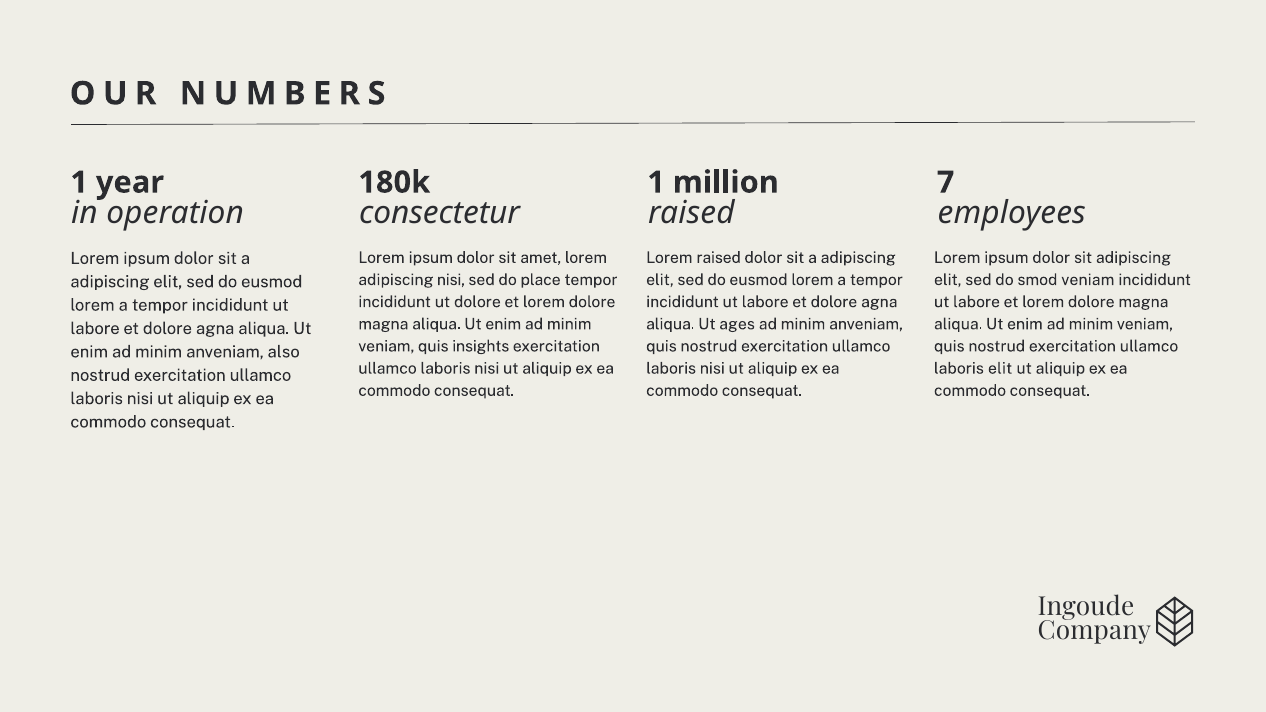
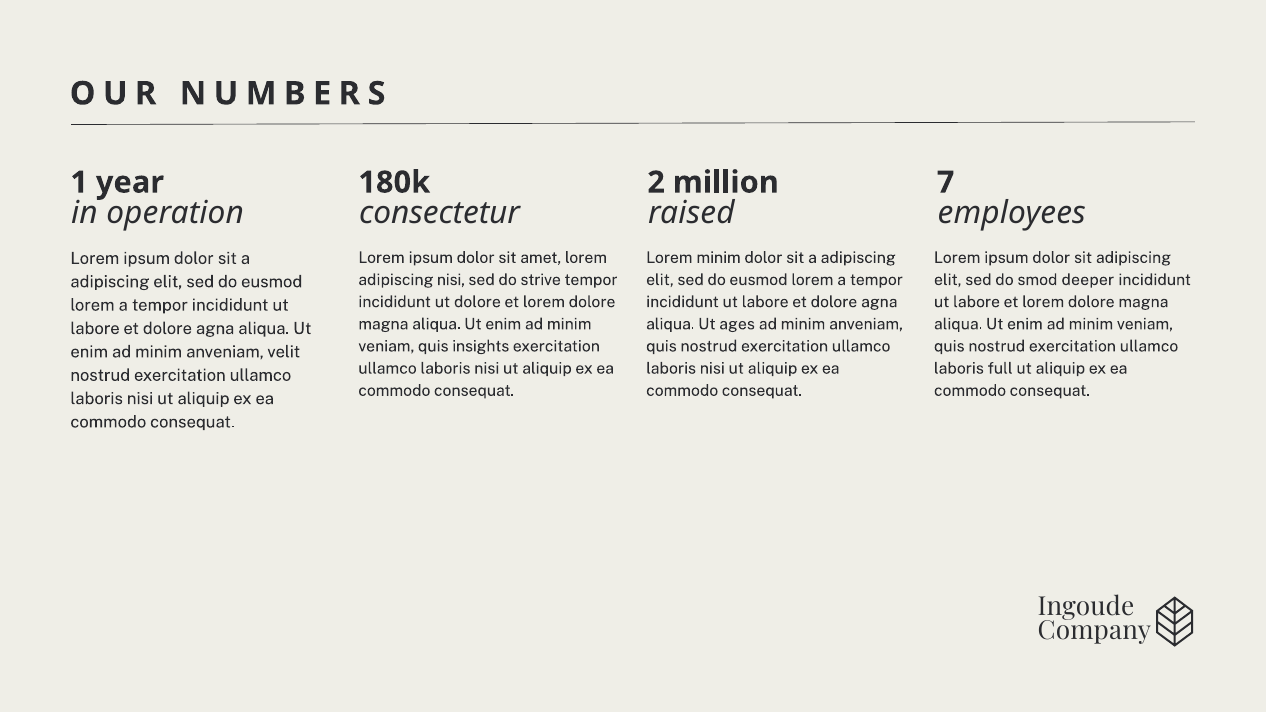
180k 1: 1 -> 2 (656, 182)
Lorem raised: raised -> minim (719, 258)
place: place -> strive (541, 280)
smod veniam: veniam -> deeper (1088, 280)
also: also -> velit (284, 352)
laboris elit: elit -> full (1000, 368)
